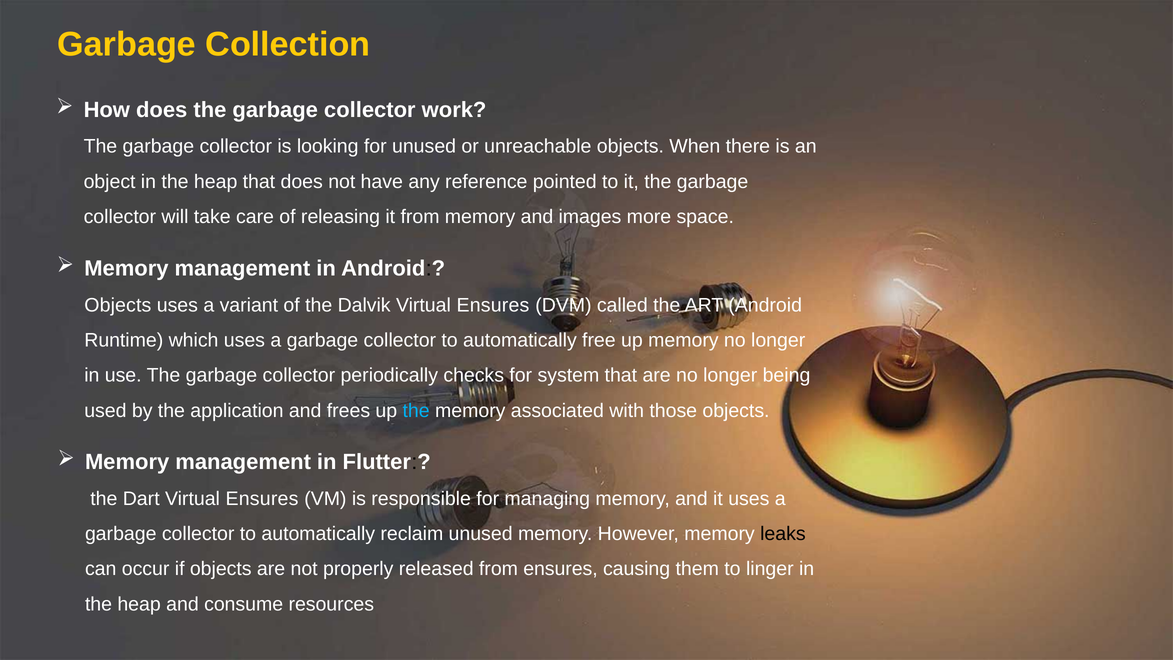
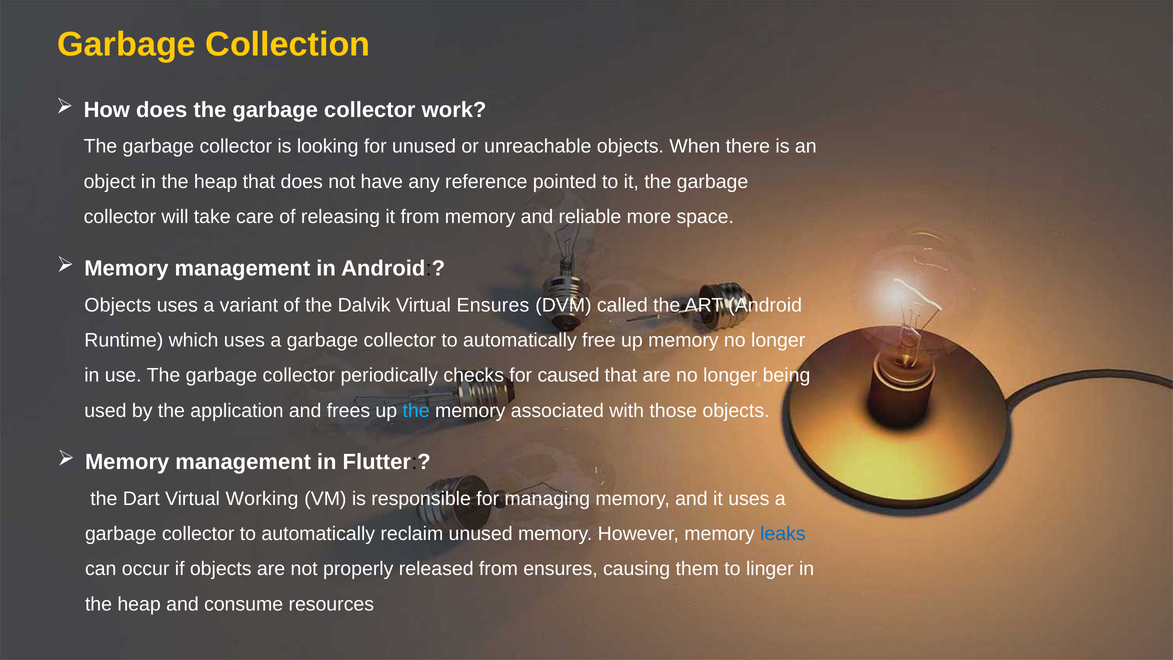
images: images -> reliable (590, 217)
system: system -> caused (569, 375)
Dart Virtual Ensures: Ensures -> Working (262, 498)
leaks colour: black -> blue (783, 534)
